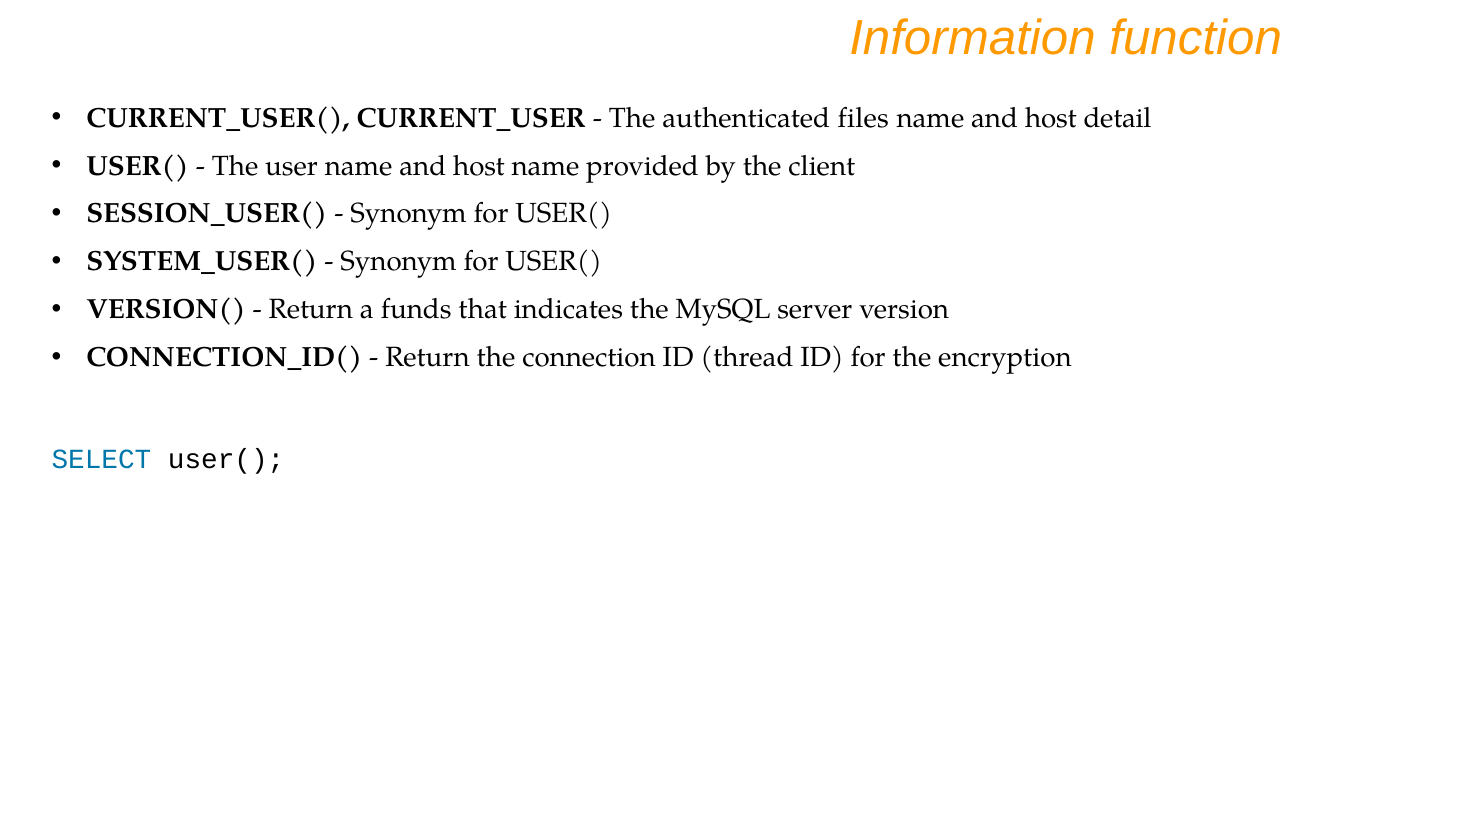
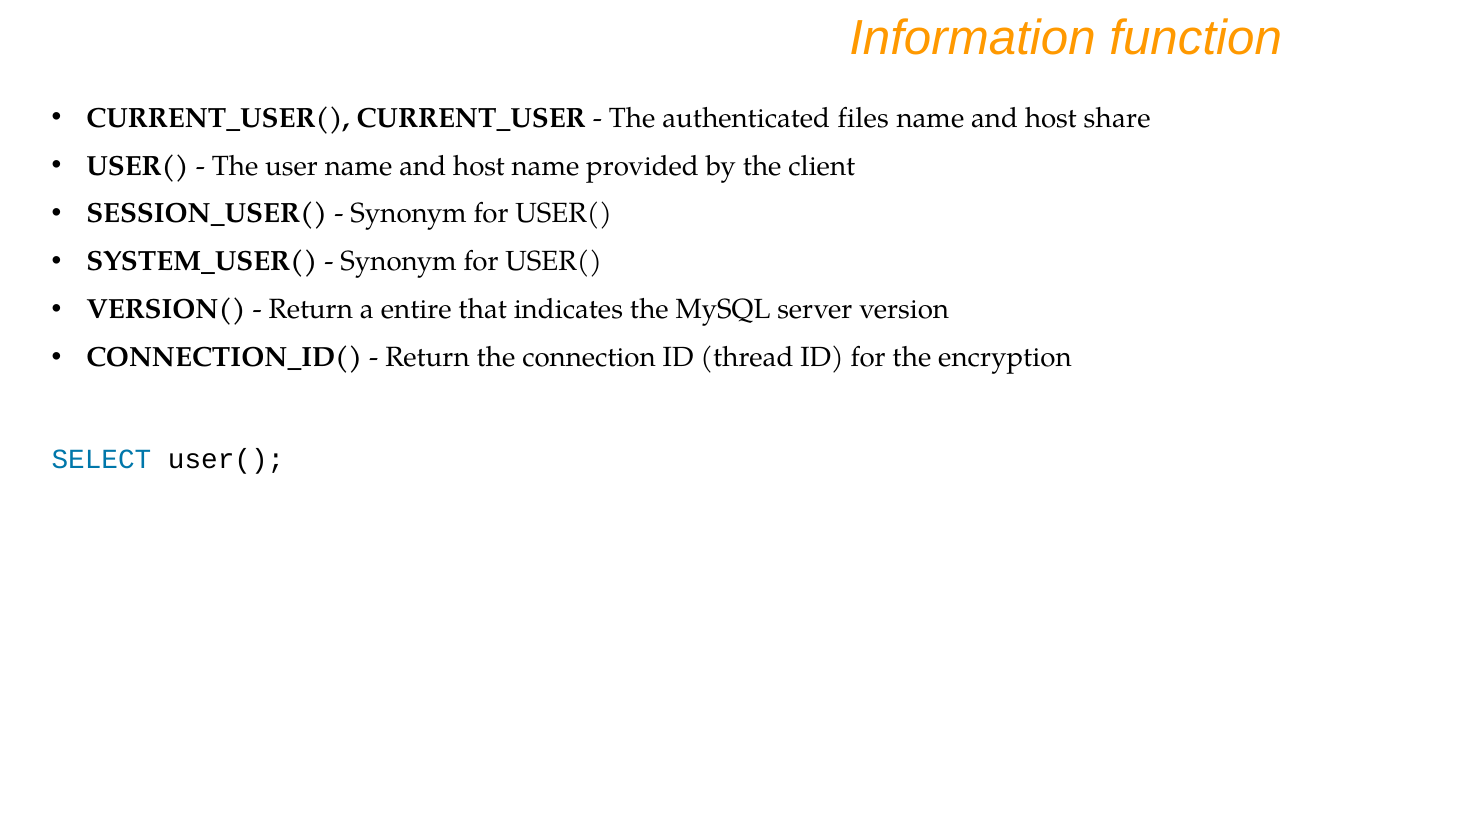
detail: detail -> share (1117, 118)
funds: funds -> entire (416, 310)
